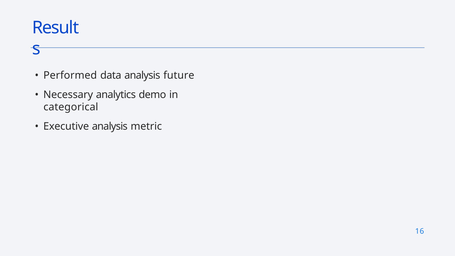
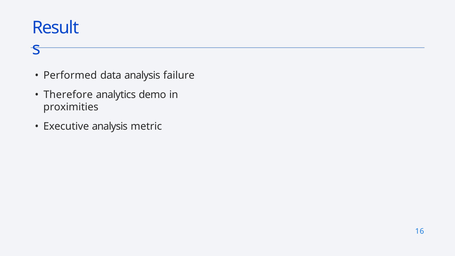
future: future -> failure (179, 76)
Necessary: Necessary -> Therefore (68, 95)
categorical: categorical -> proximities (71, 107)
